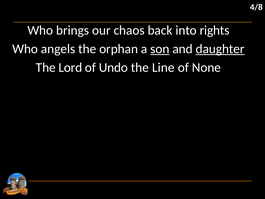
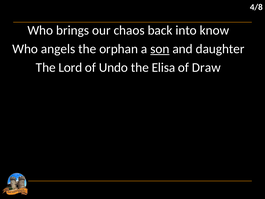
rights: rights -> know (214, 30)
daughter underline: present -> none (220, 49)
Line: Line -> Elisa (163, 67)
None: None -> Draw (206, 67)
